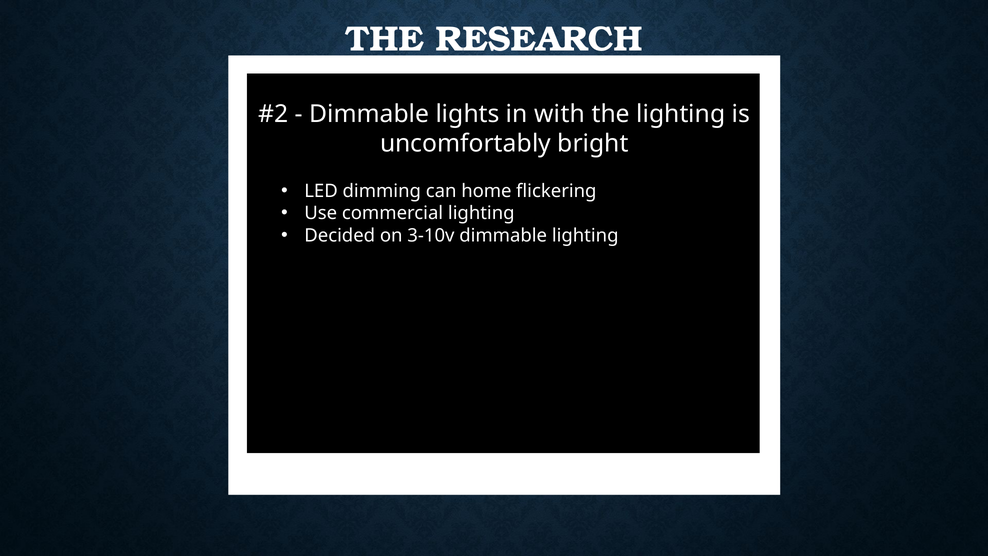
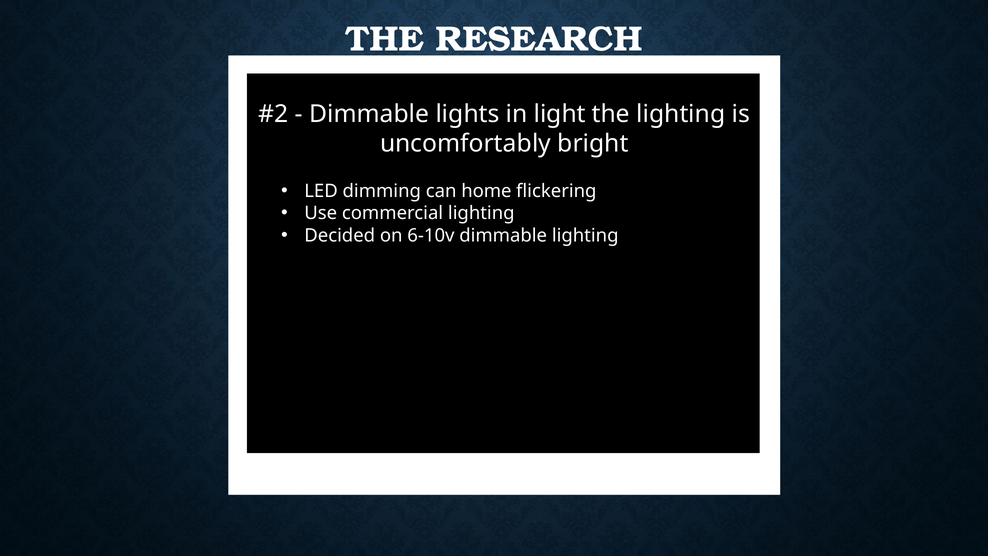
with: with -> light (560, 114)
3-10v: 3-10v -> 6-10v (431, 235)
